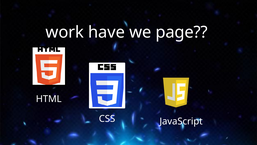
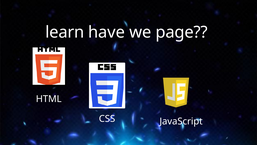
work: work -> learn (65, 32)
